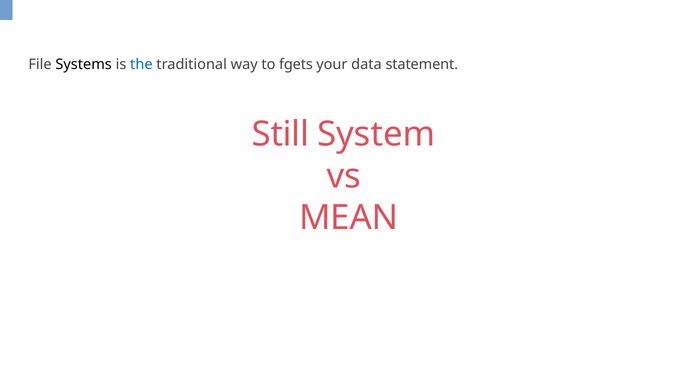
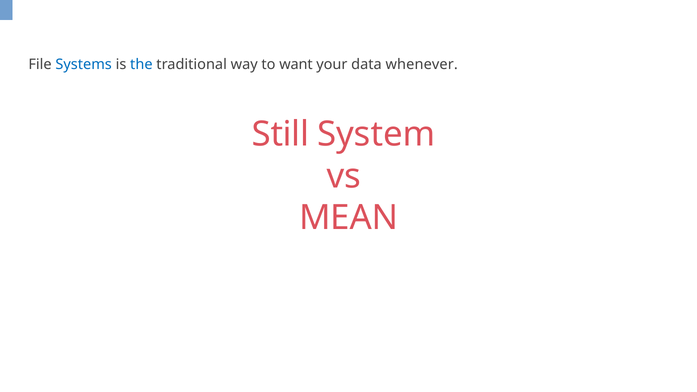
Systems colour: black -> blue (84, 64)
fgets: fgets -> want (296, 64)
statement: statement -> whenever (422, 64)
